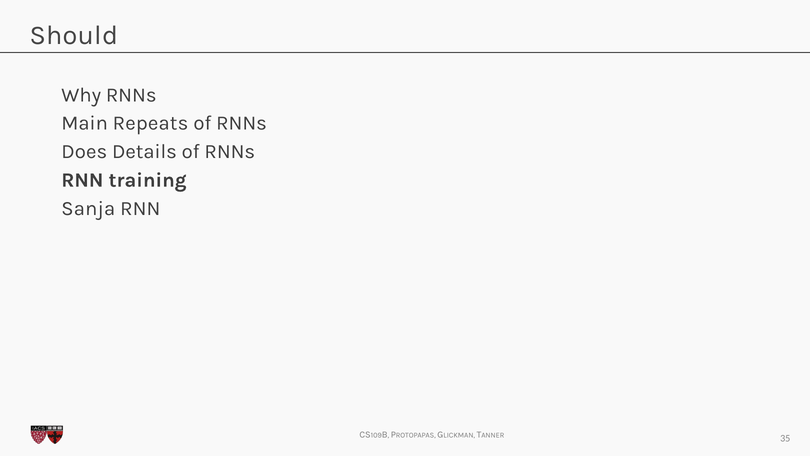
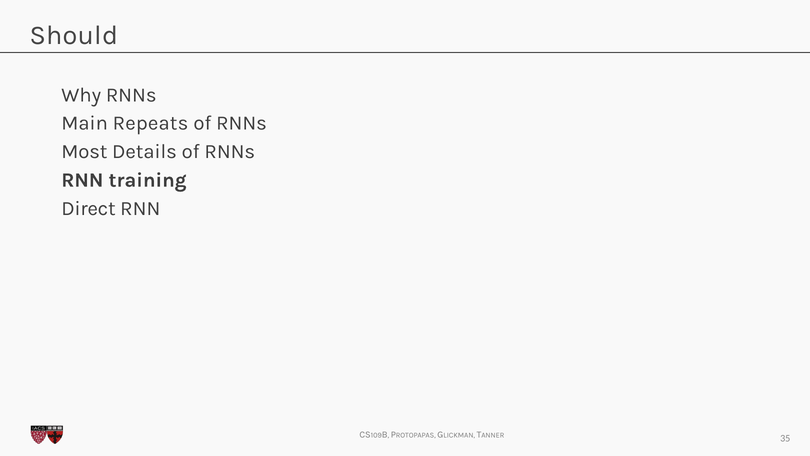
Does: Does -> Most (84, 152)
Sanja: Sanja -> Direct (88, 208)
